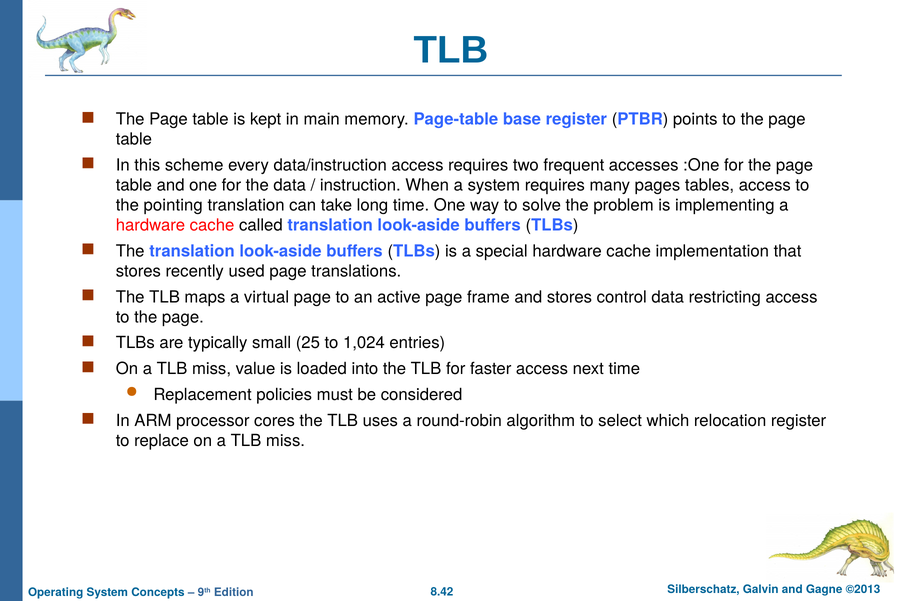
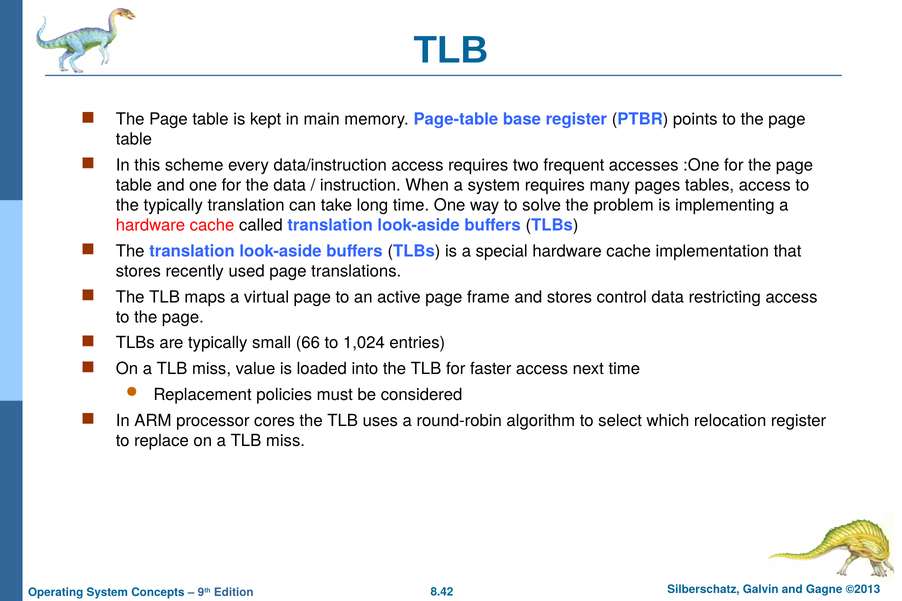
the pointing: pointing -> typically (173, 205)
25: 25 -> 66 (308, 343)
